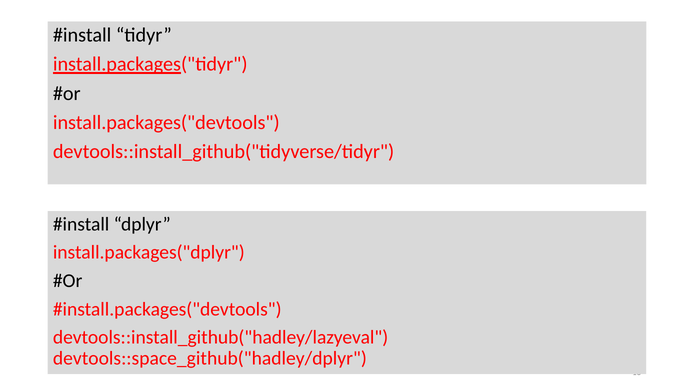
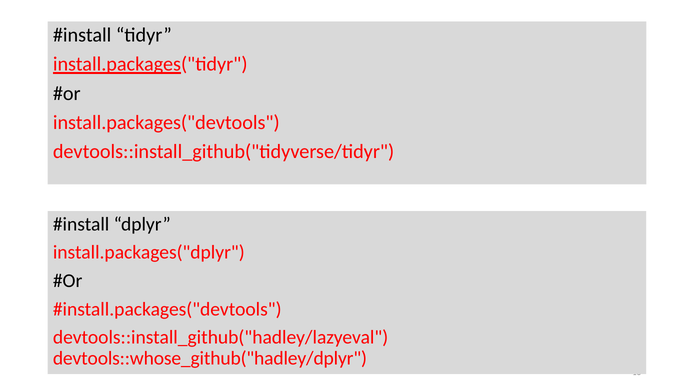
devtools::space_github("hadley/dplyr: devtools::space_github("hadley/dplyr -> devtools::whose_github("hadley/dplyr (210, 359)
